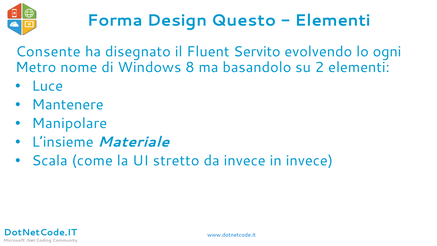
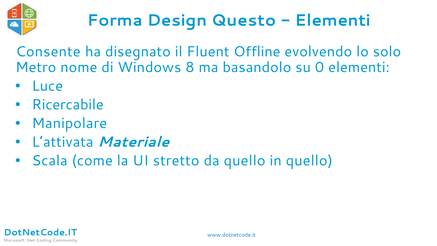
Servito: Servito -> Offline (257, 52)
ogni: ogni -> solo (387, 52)
2: 2 -> 0 (320, 67)
Mantenere: Mantenere -> Ricercabile (68, 105)
L’insieme: L’insieme -> L’attivata (63, 142)
da invece: invece -> quello (245, 161)
in invece: invece -> quello (309, 161)
